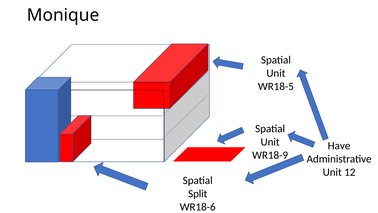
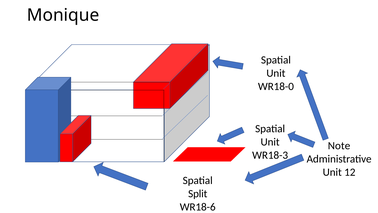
WR18-5: WR18-5 -> WR18-0 (276, 86)
Have: Have -> Note (339, 146)
WR18-9: WR18-9 -> WR18-3 (270, 155)
